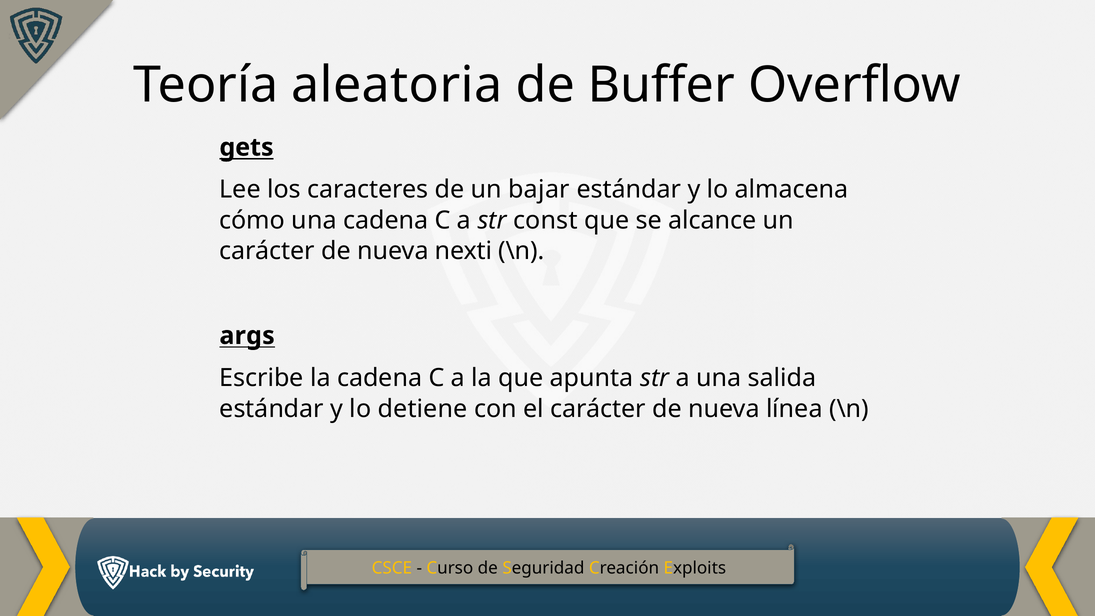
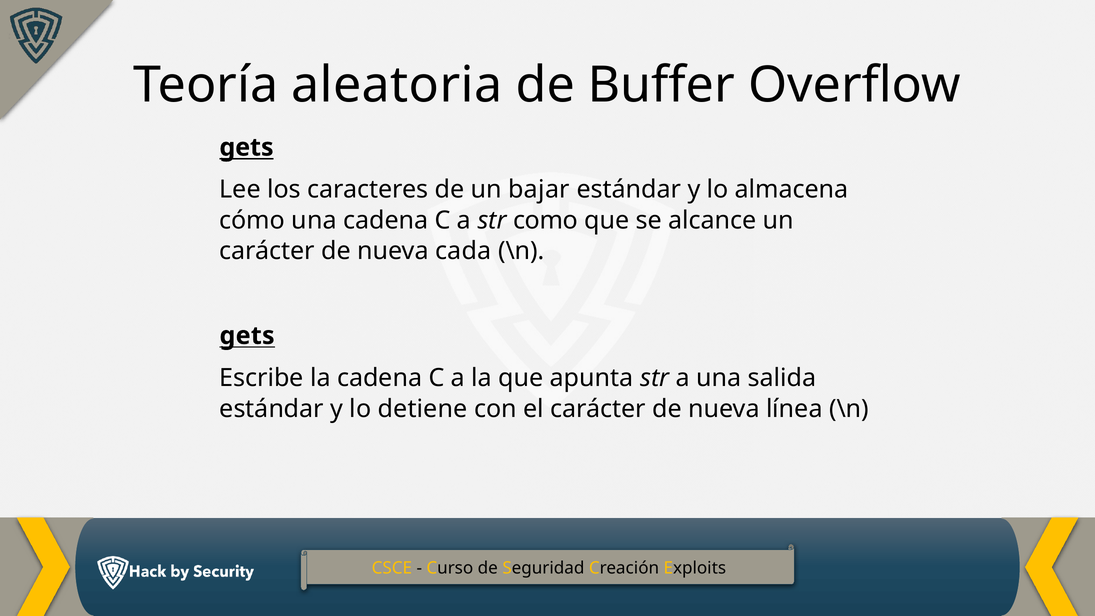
const: const -> como (546, 220)
nexti: nexti -> cada (463, 251)
args: args -> gets (247, 336)
